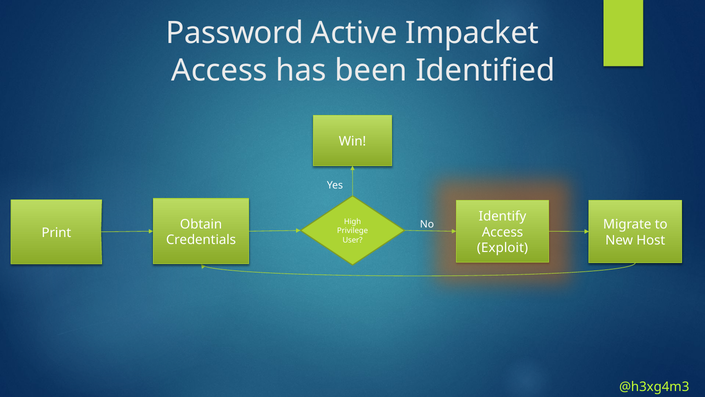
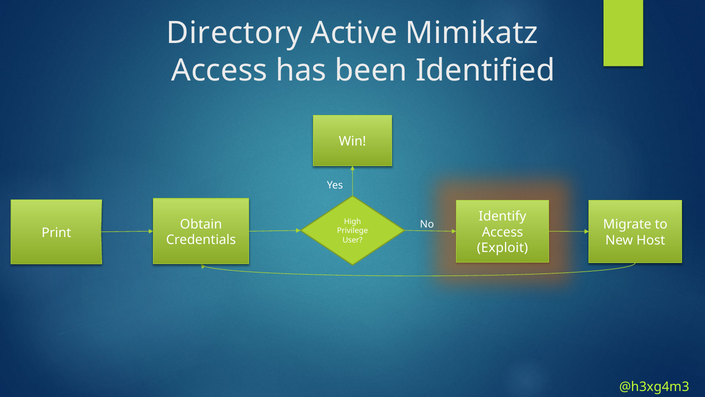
Password: Password -> Directory (234, 33)
Impacket: Impacket -> Mimikatz (472, 33)
